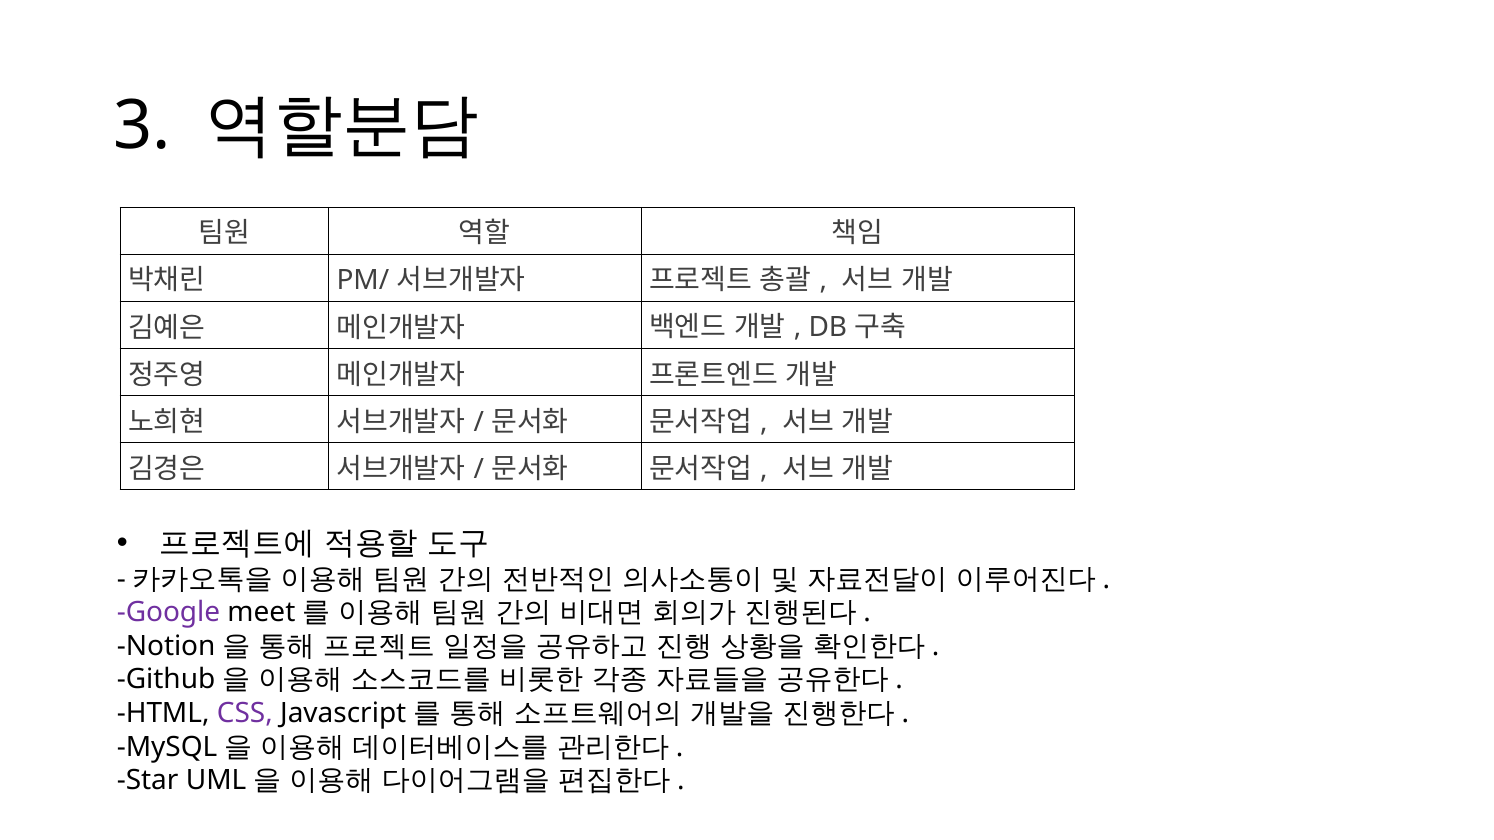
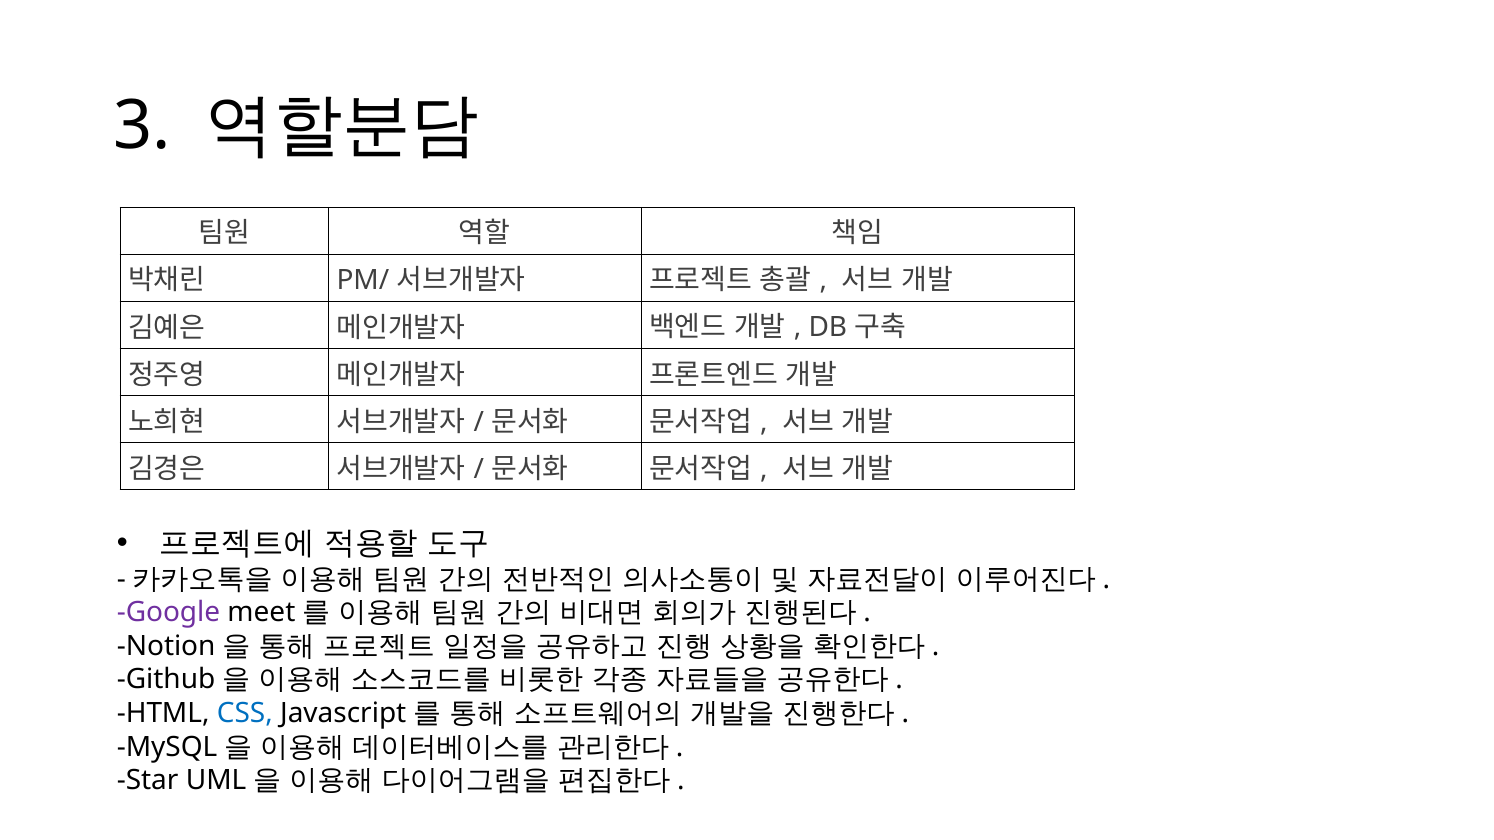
CSS colour: purple -> blue (245, 714)
